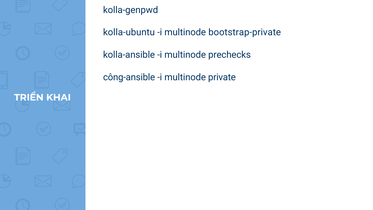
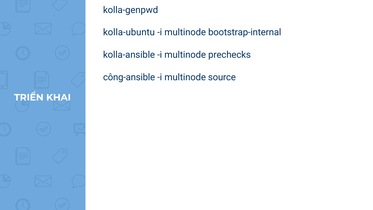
bootstrap-private: bootstrap-private -> bootstrap-internal (245, 32)
private: private -> source (222, 77)
